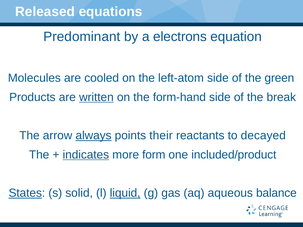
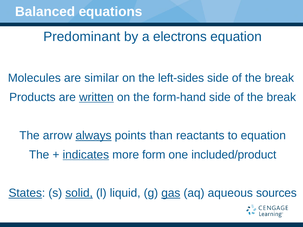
Released: Released -> Balanced (45, 12)
cooled: cooled -> similar (102, 78)
left-atom: left-atom -> left-sides (181, 78)
green: green -> break (279, 78)
their: their -> than (161, 136)
to decayed: decayed -> equation (263, 136)
solid underline: none -> present (79, 193)
liquid underline: present -> none (125, 193)
gas underline: none -> present (171, 193)
balance: balance -> sources (276, 193)
